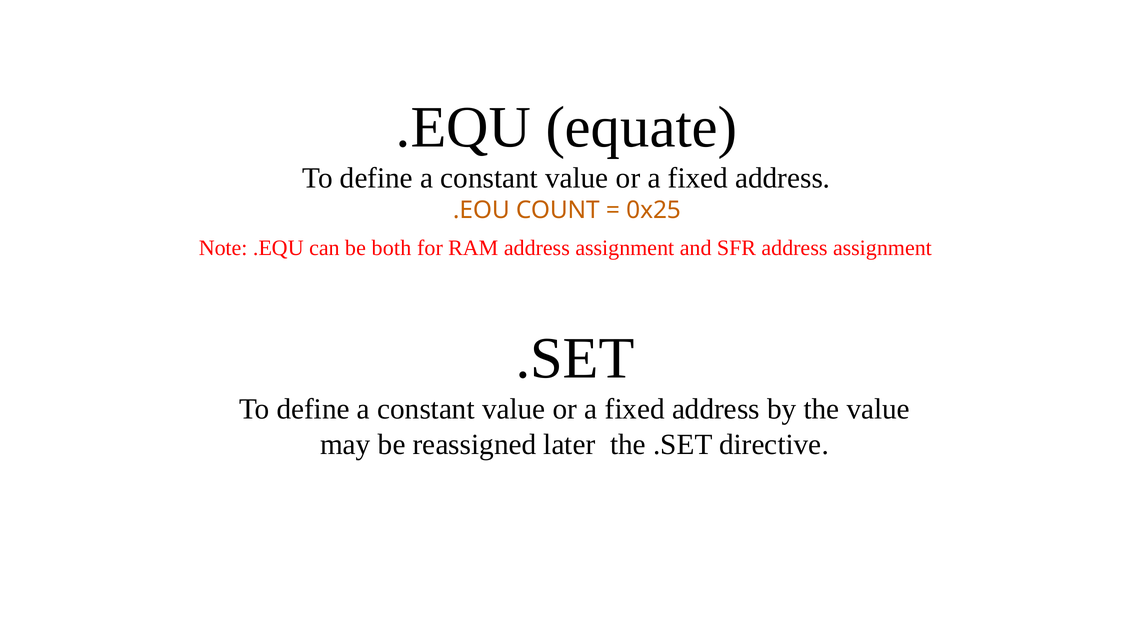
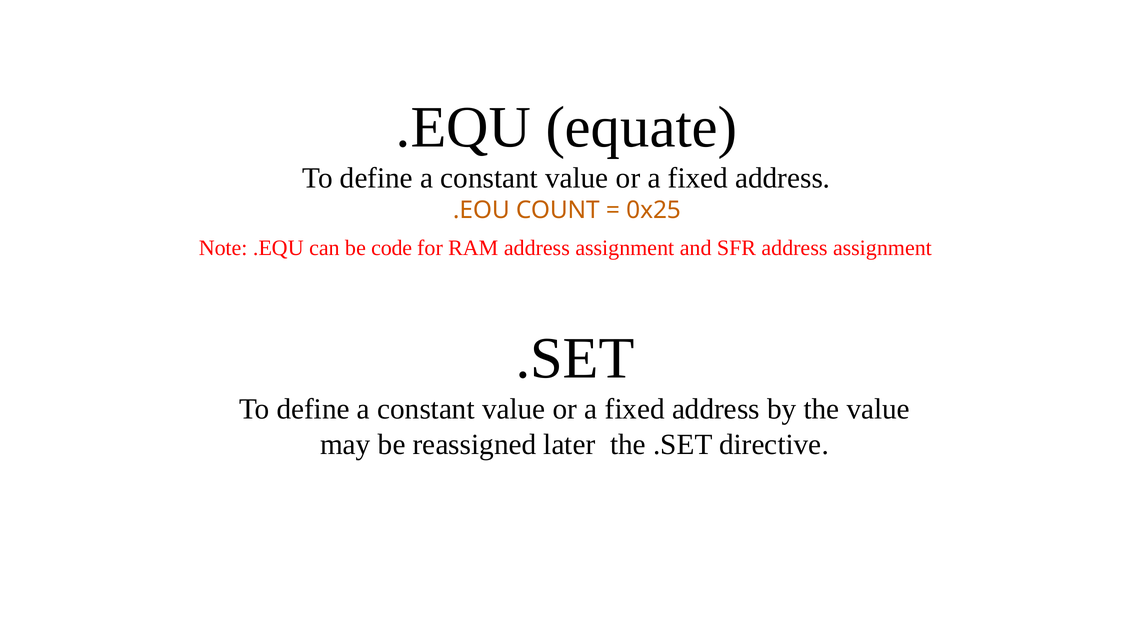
both: both -> code (392, 248)
